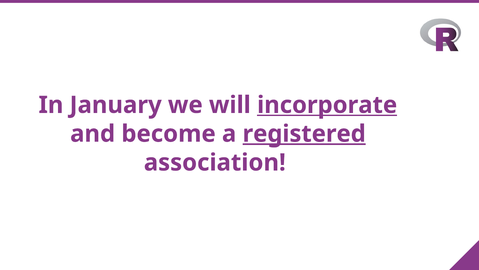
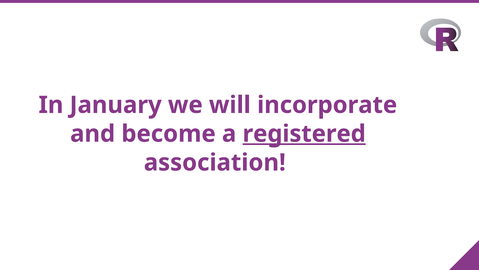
incorporate underline: present -> none (327, 105)
